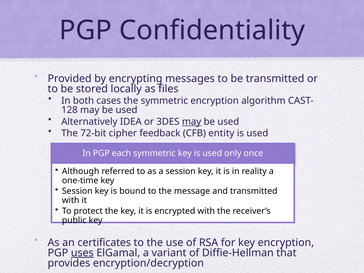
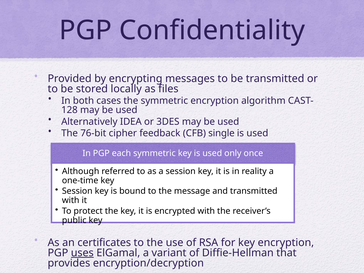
may underline: present -> none (192, 122)
72-bit: 72-bit -> 76-bit (93, 133)
entity: entity -> single (221, 133)
